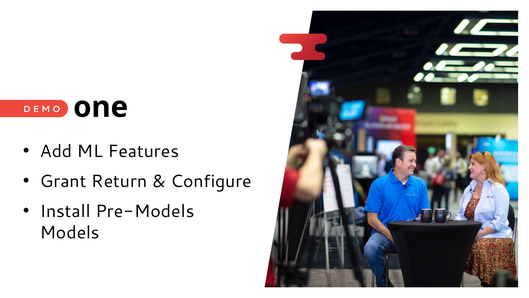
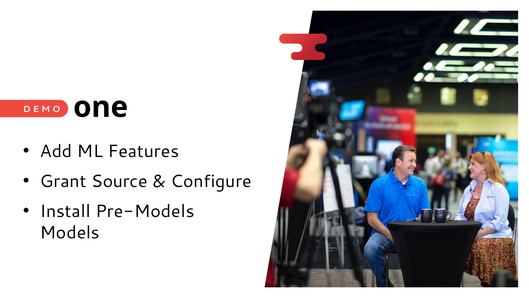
Return: Return -> Source (119, 181)
